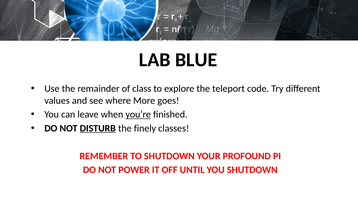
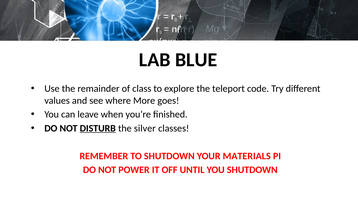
you’re underline: present -> none (138, 115)
finely: finely -> silver (145, 129)
PROFOUND: PROFOUND -> MATERIALS (247, 156)
